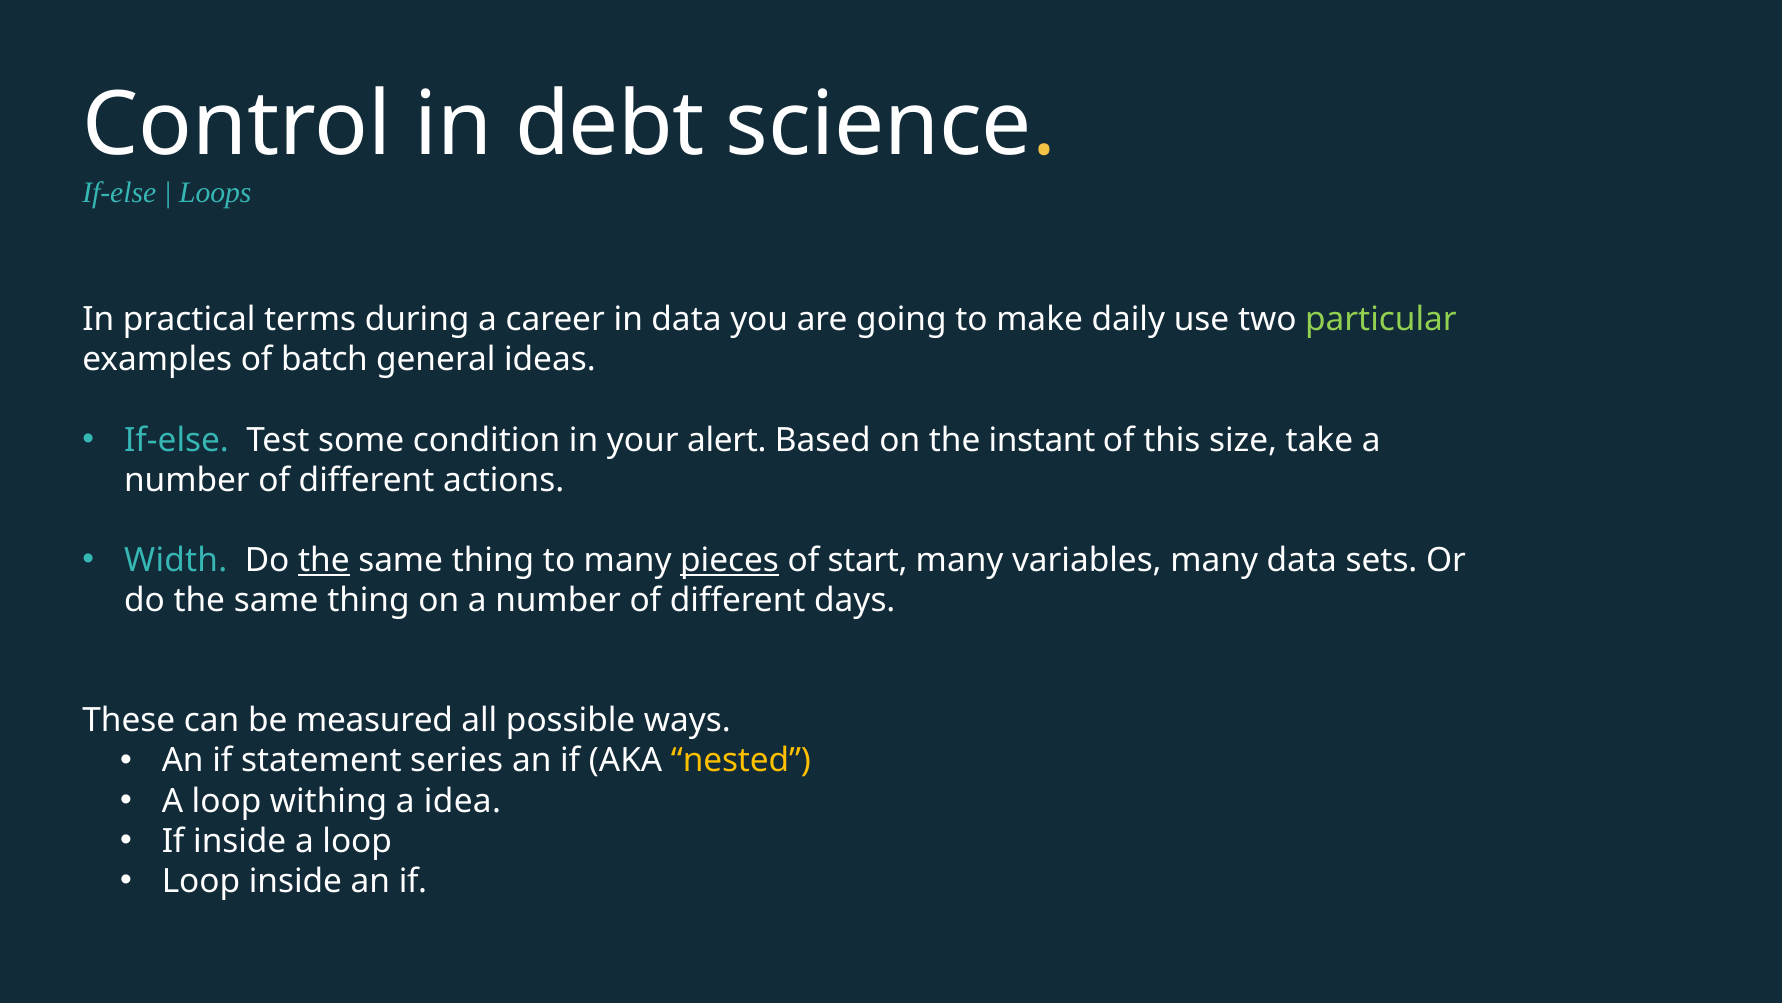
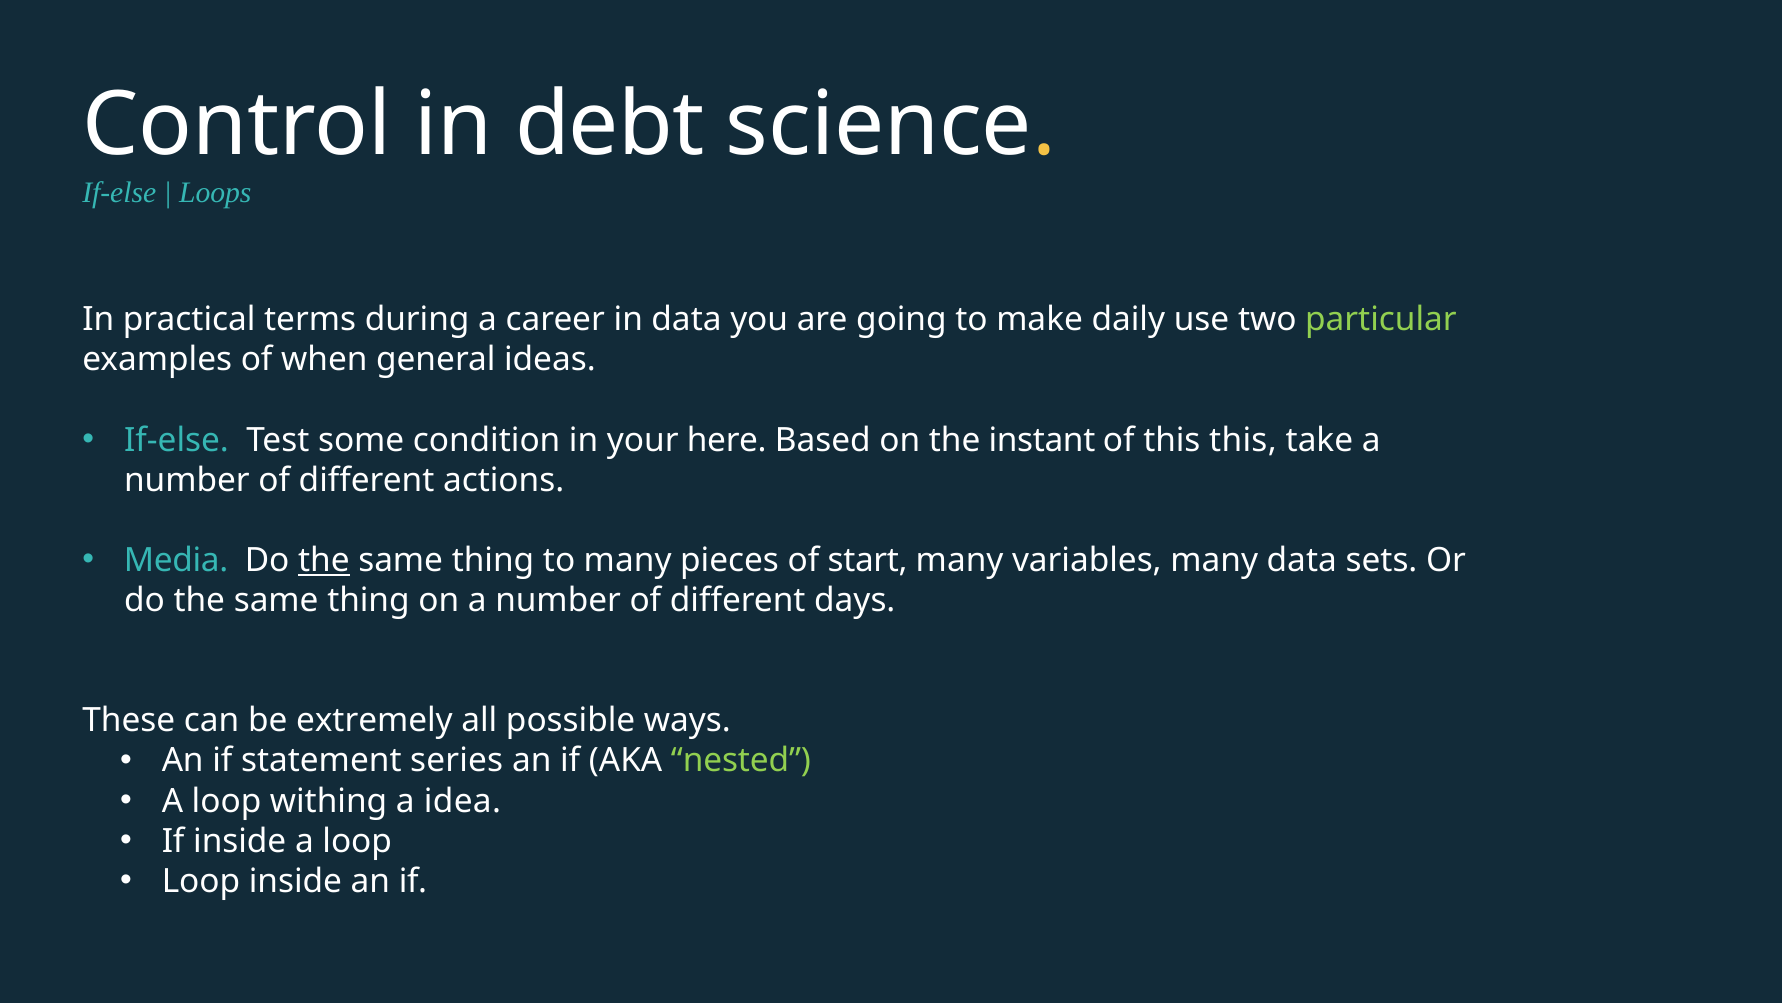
batch: batch -> when (324, 360)
alert: alert -> here (727, 440)
this size: size -> this (1243, 440)
Width: Width -> Media (176, 560)
pieces underline: present -> none (730, 560)
measured: measured -> extremely (374, 720)
nested colour: yellow -> light green (741, 760)
